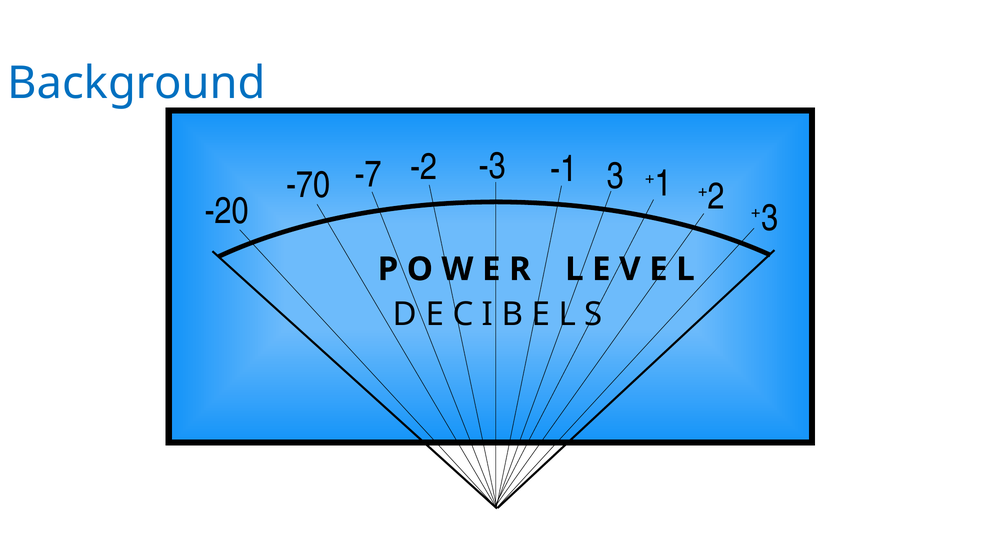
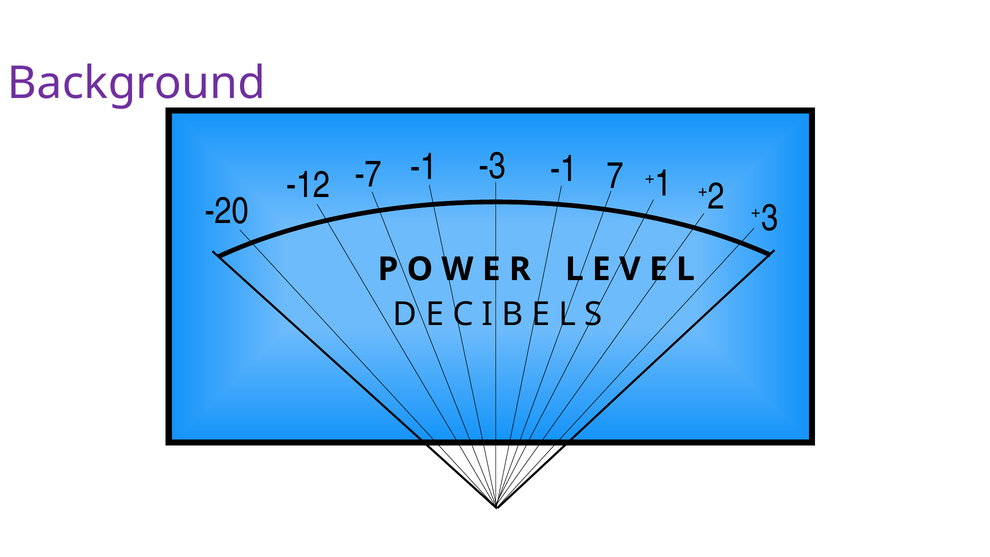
Background colour: blue -> purple (137, 83)
-70: -70 -> -12 (308, 185)
-7 -2: -2 -> -1 (424, 167)
3: 3 -> 7 (615, 176)
